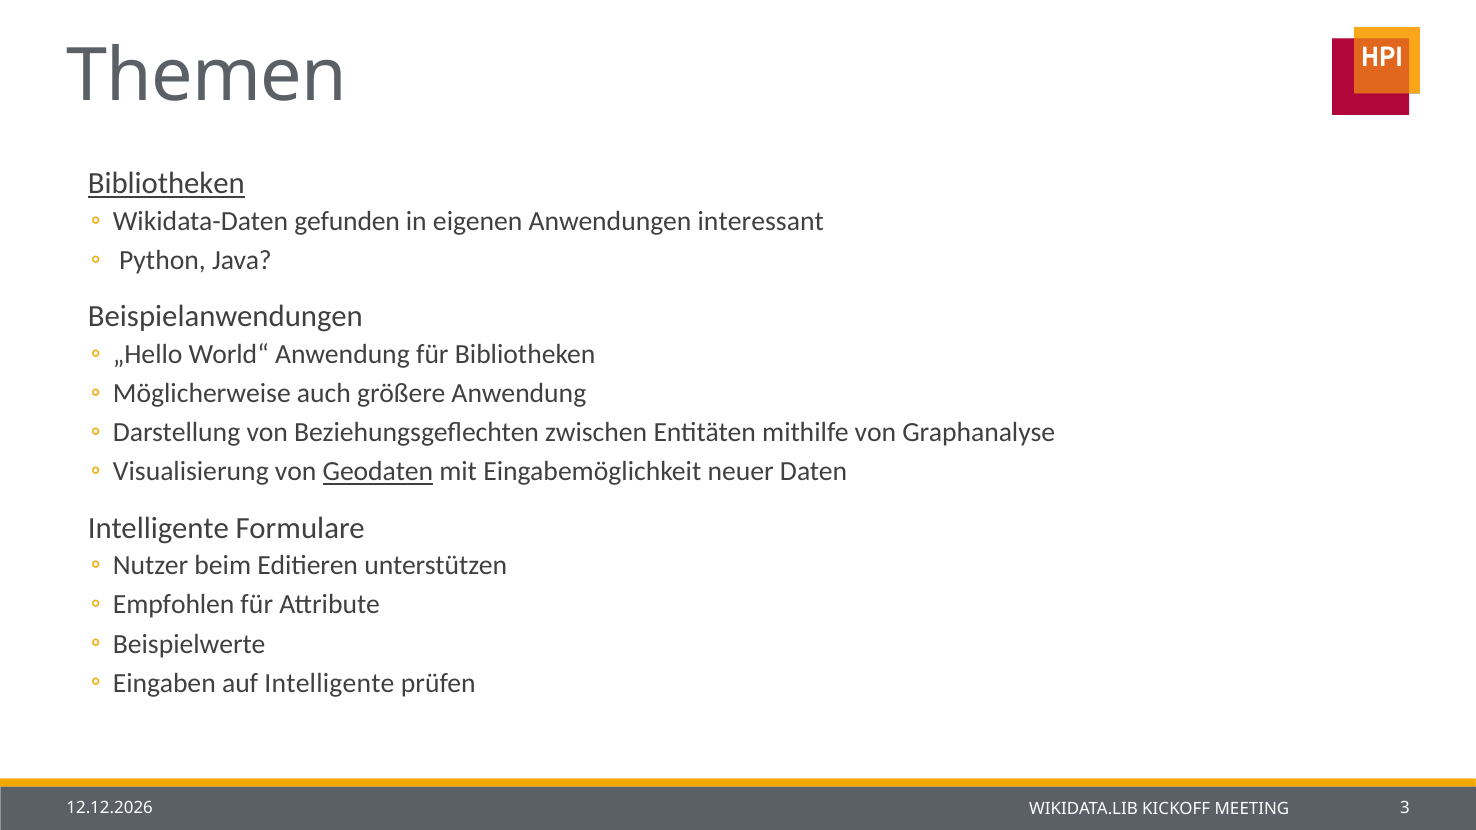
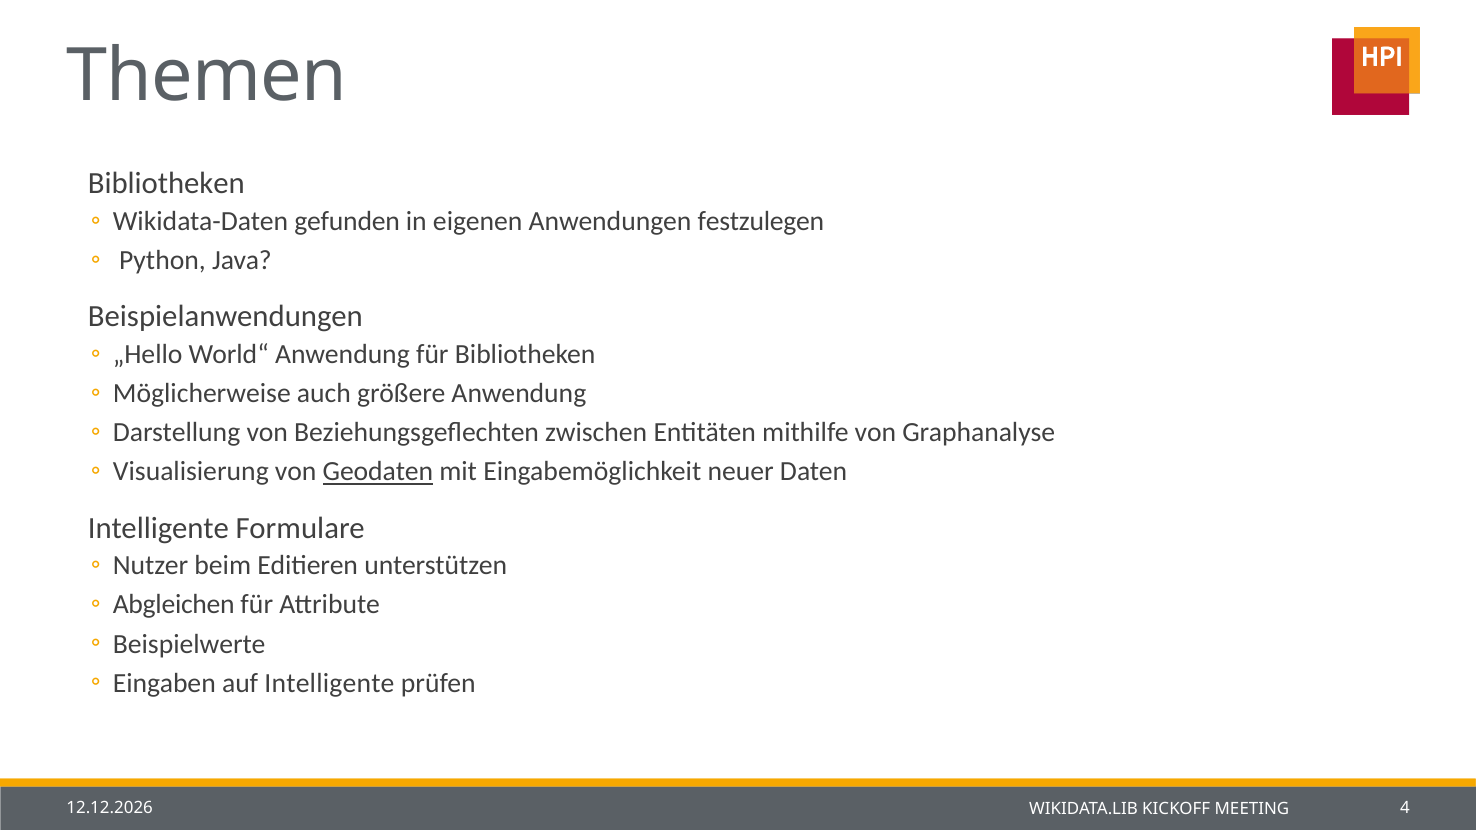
Bibliotheken underline: present -> none (166, 184)
interessant: interessant -> festzulegen (761, 222)
Empfohlen: Empfohlen -> Abgleichen (174, 605)
3: 3 -> 4 (1405, 808)
